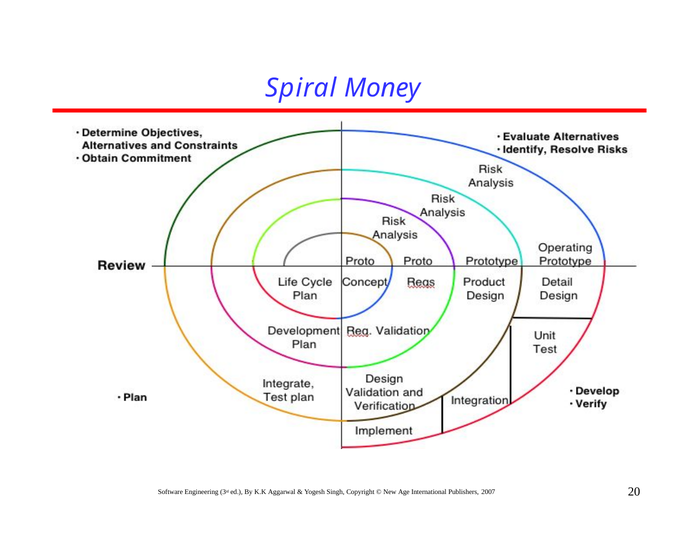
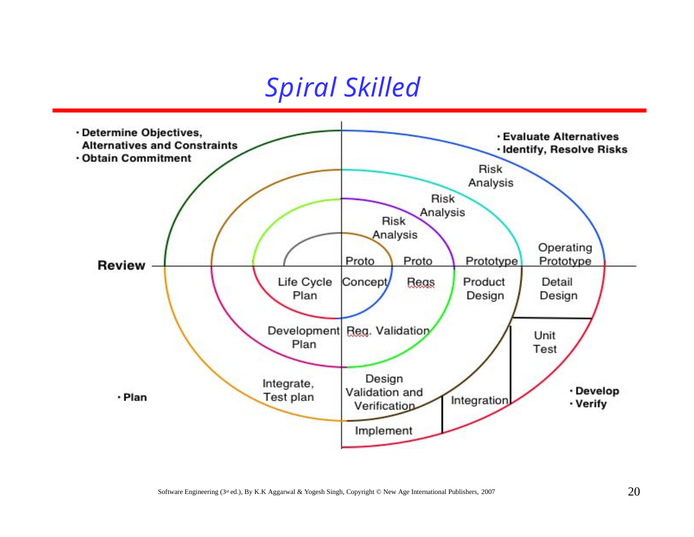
Money: Money -> Skilled (382, 88)
